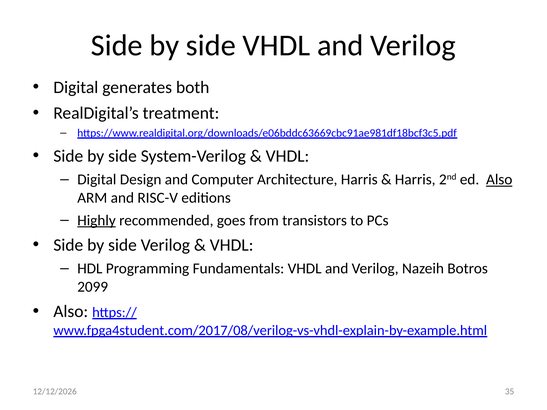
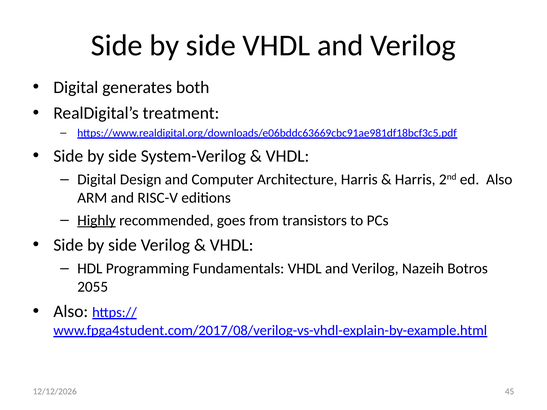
Also underline: present -> none (499, 180)
2099: 2099 -> 2055 (93, 287)
35: 35 -> 45 (510, 392)
